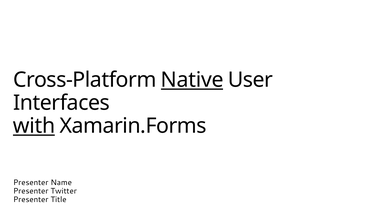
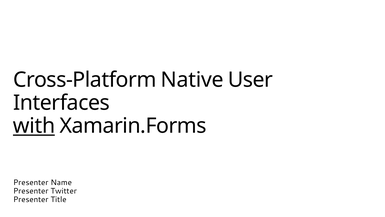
Native underline: present -> none (192, 80)
